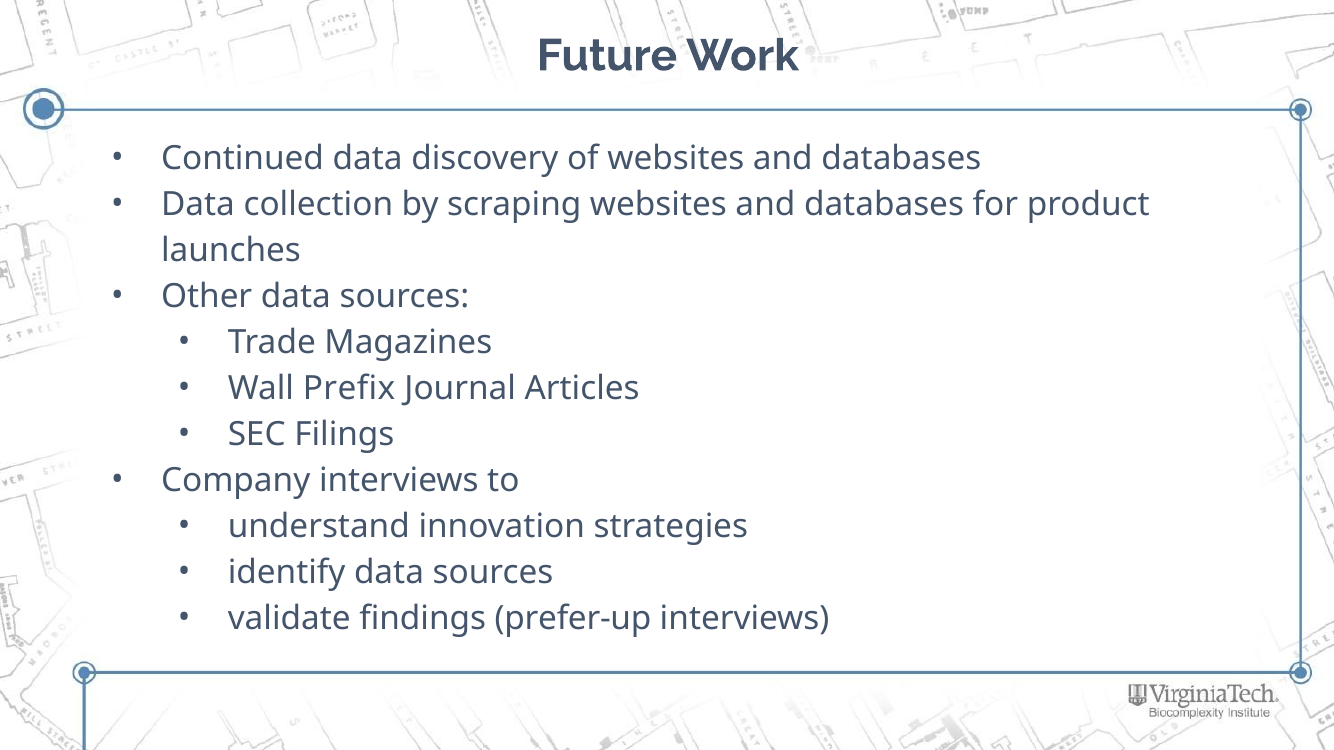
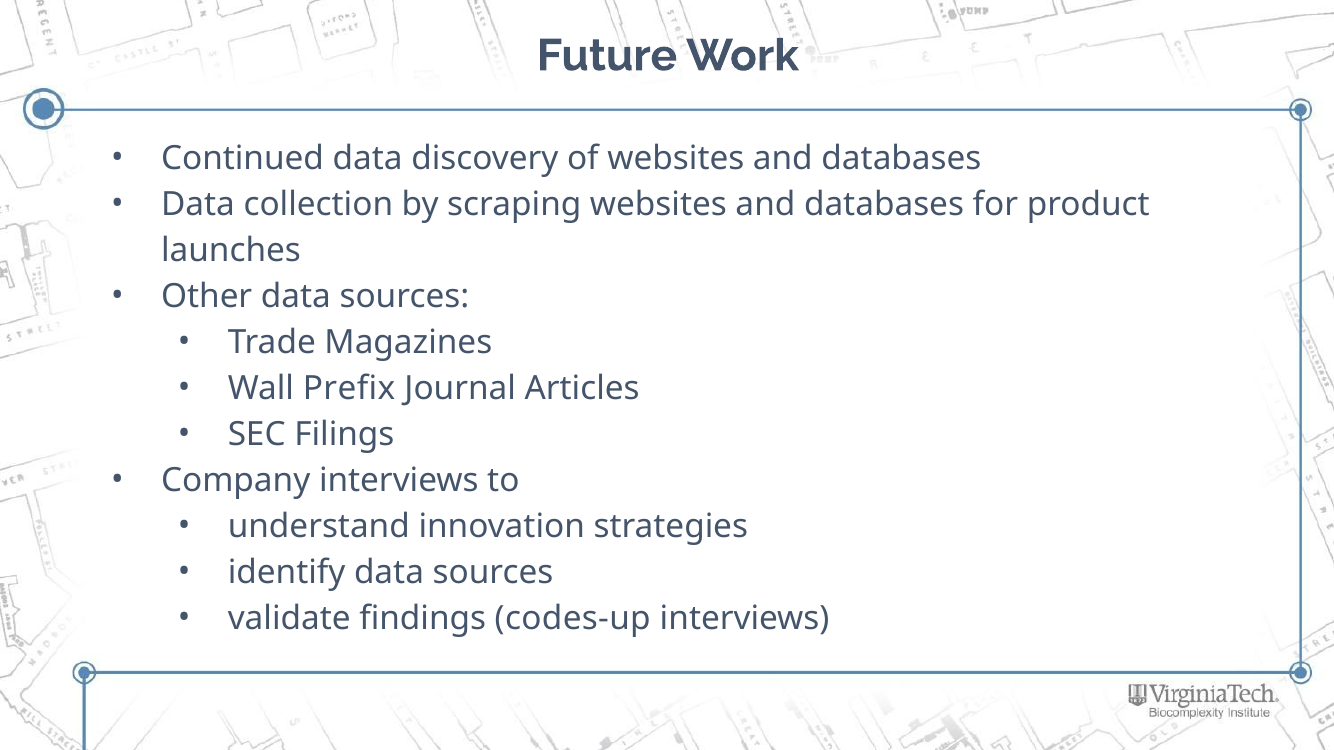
prefer-up: prefer-up -> codes-up (573, 618)
